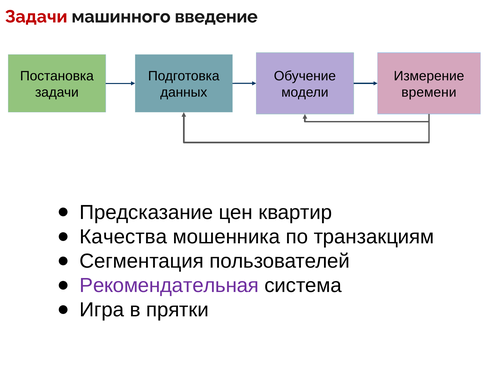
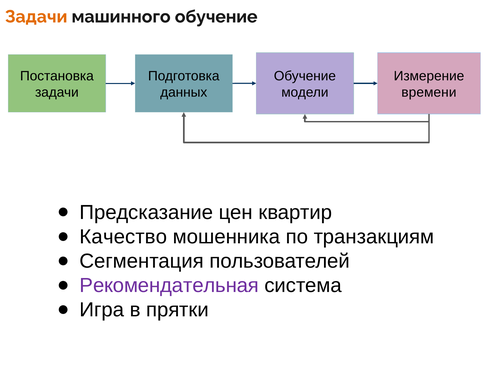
Задачи colour: red -> orange (36, 17)
машинного введение: введение -> обучение (216, 17)
Качества: Качества -> Качество (123, 237)
